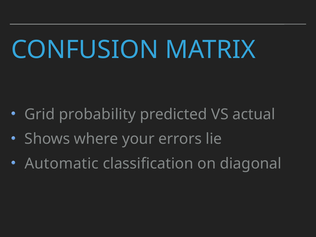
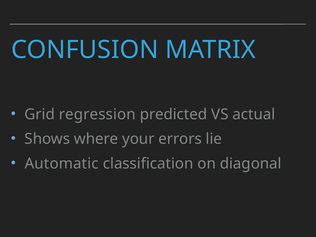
probability: probability -> regression (97, 114)
